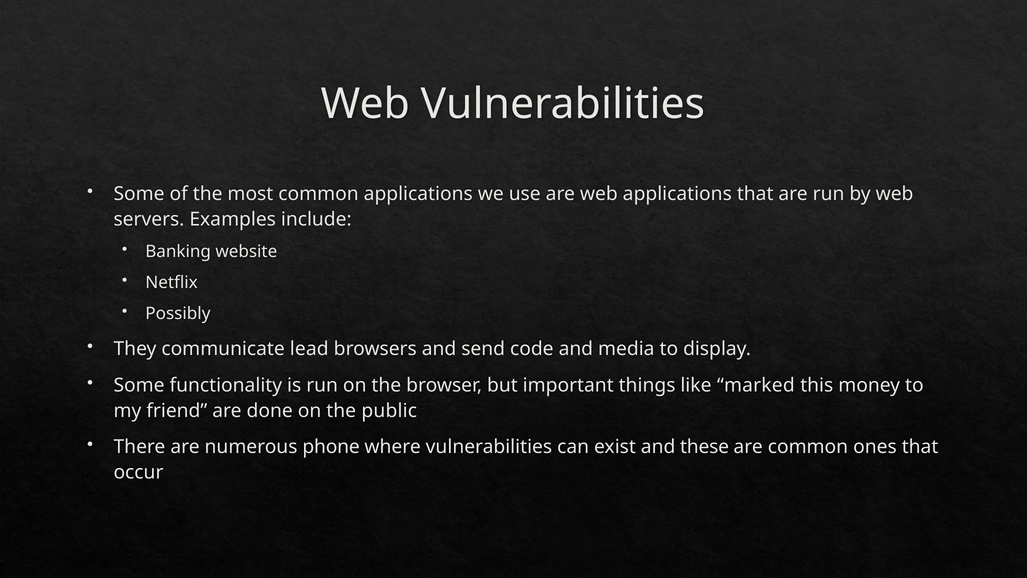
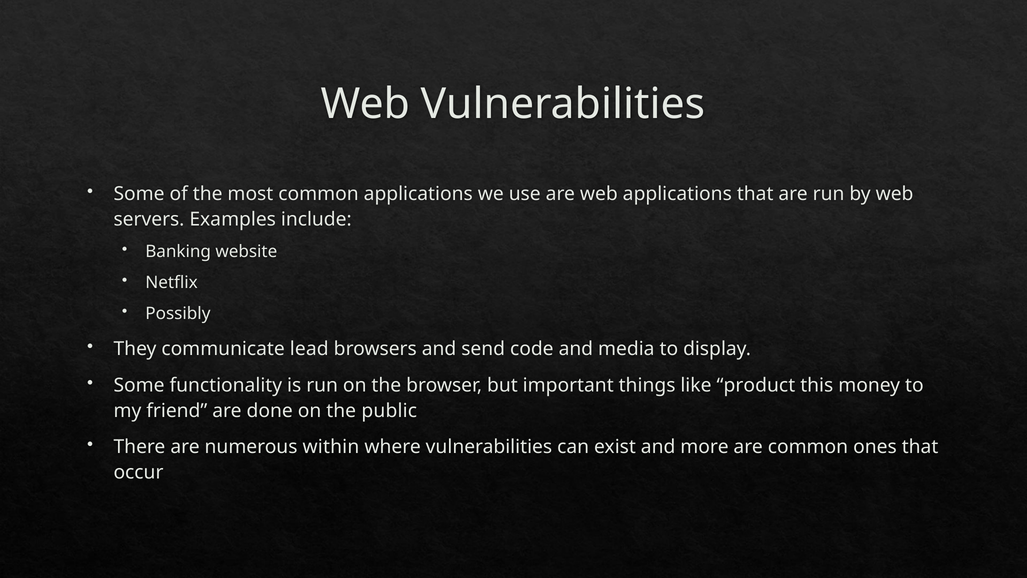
marked: marked -> product (756, 385)
phone: phone -> within (331, 447)
these: these -> more (704, 447)
